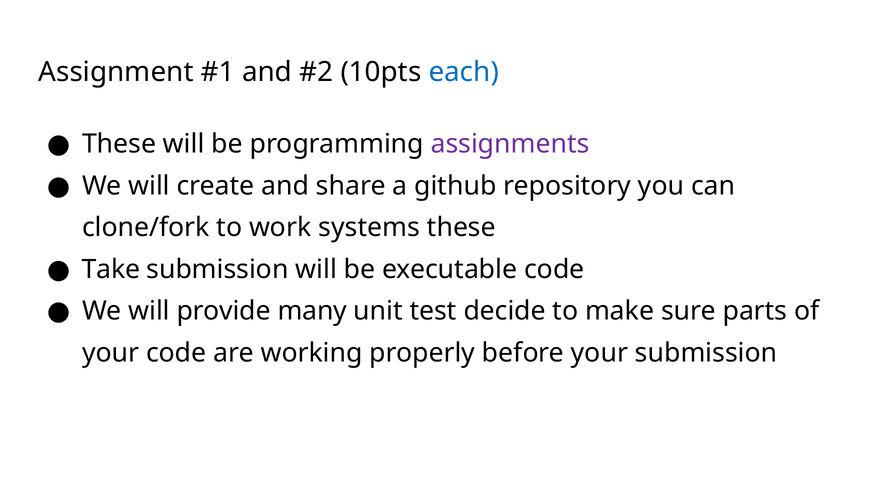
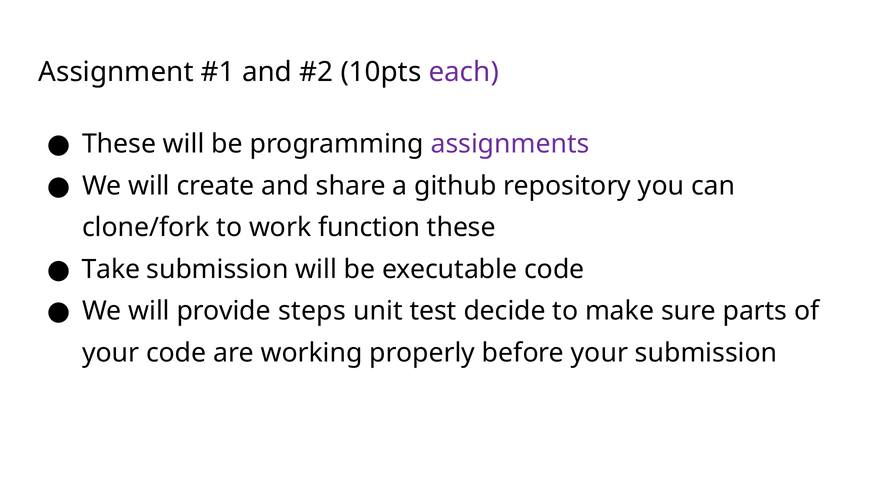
each colour: blue -> purple (464, 72)
systems: systems -> function (369, 228)
many: many -> steps (312, 311)
